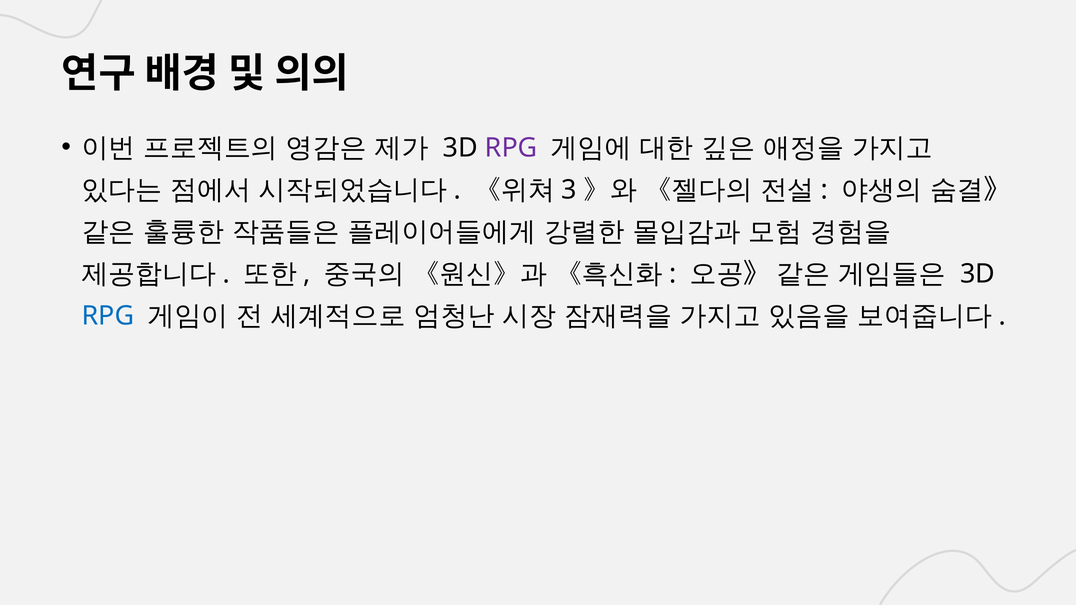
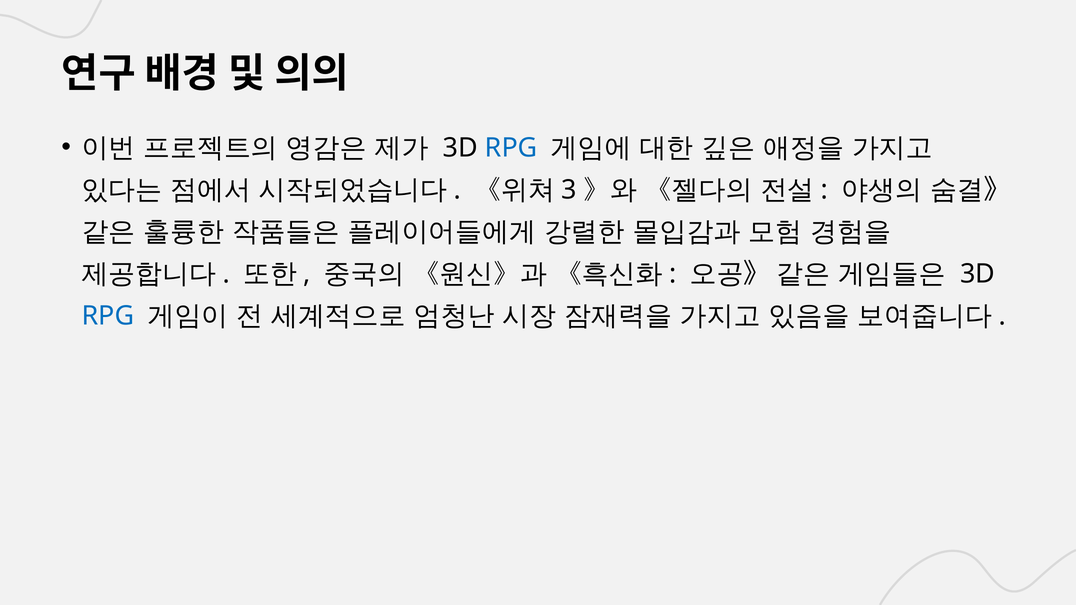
RPG colour: purple -> blue (511, 148)
